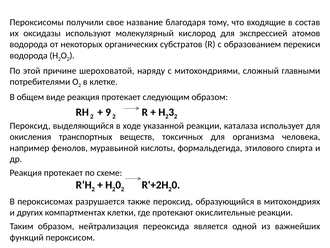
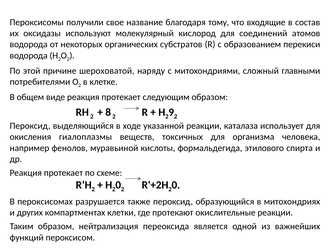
экспрессией: экспрессией -> соединений (263, 33)
9: 9 -> 8 (108, 112)
3: 3 -> 9 (171, 112)
транспортных: транспортных -> гиалоплазмы (85, 137)
